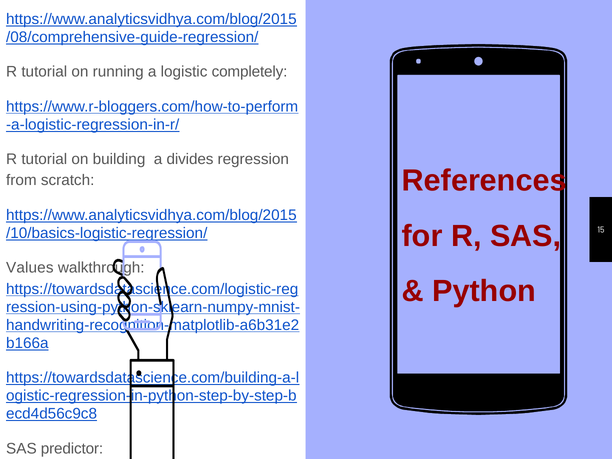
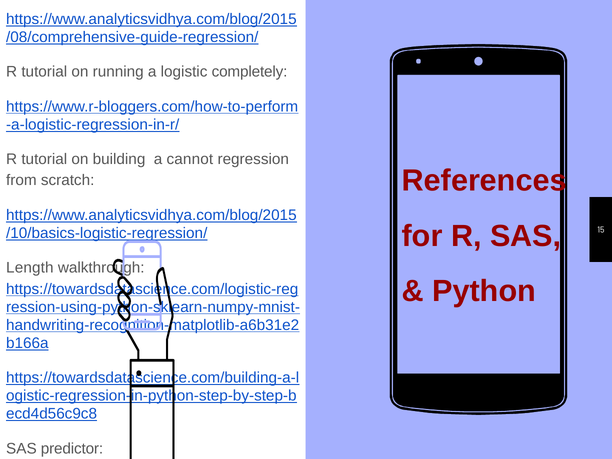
divides: divides -> cannot (190, 159)
Values: Values -> Length (30, 268)
